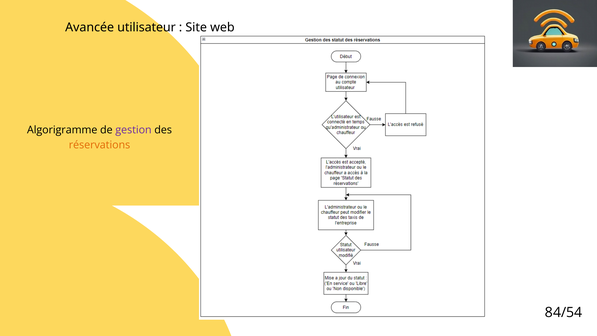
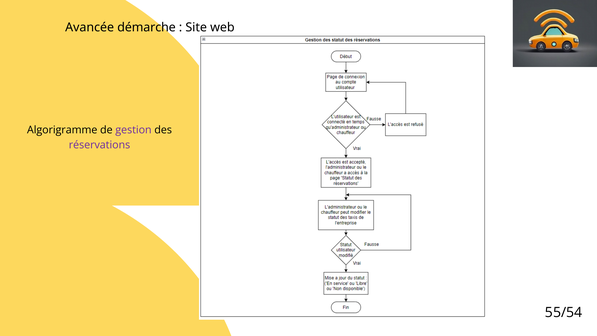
utilisateur: utilisateur -> démarche (147, 27)
réservations colour: orange -> purple (100, 145)
84/54: 84/54 -> 55/54 (564, 312)
